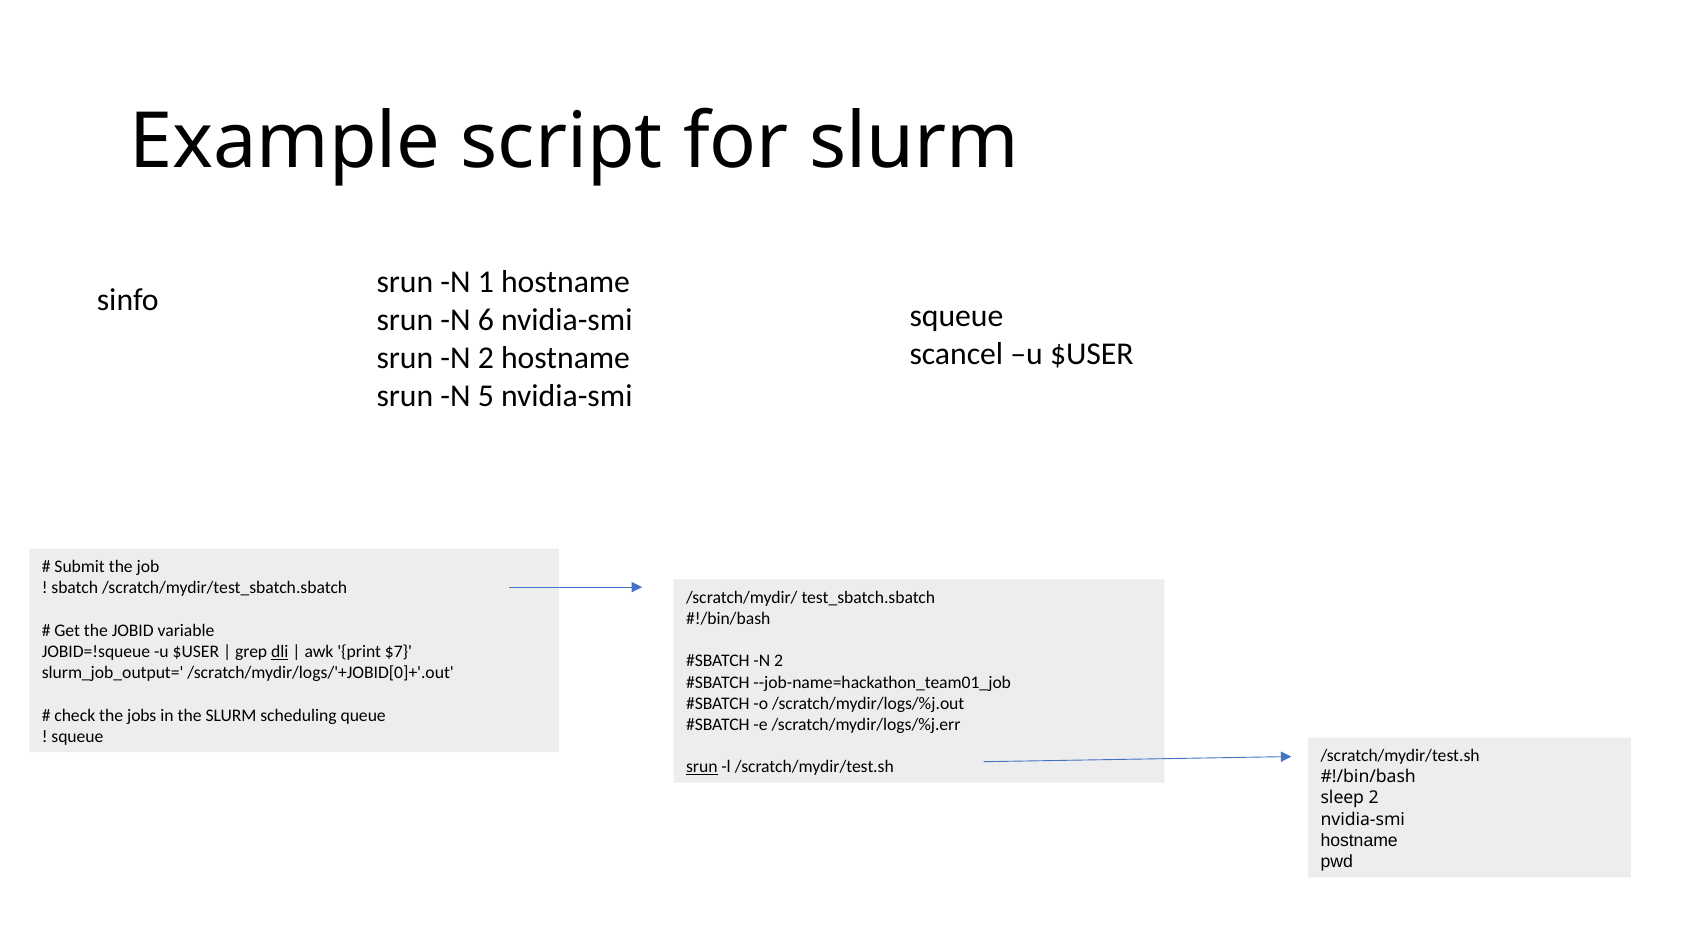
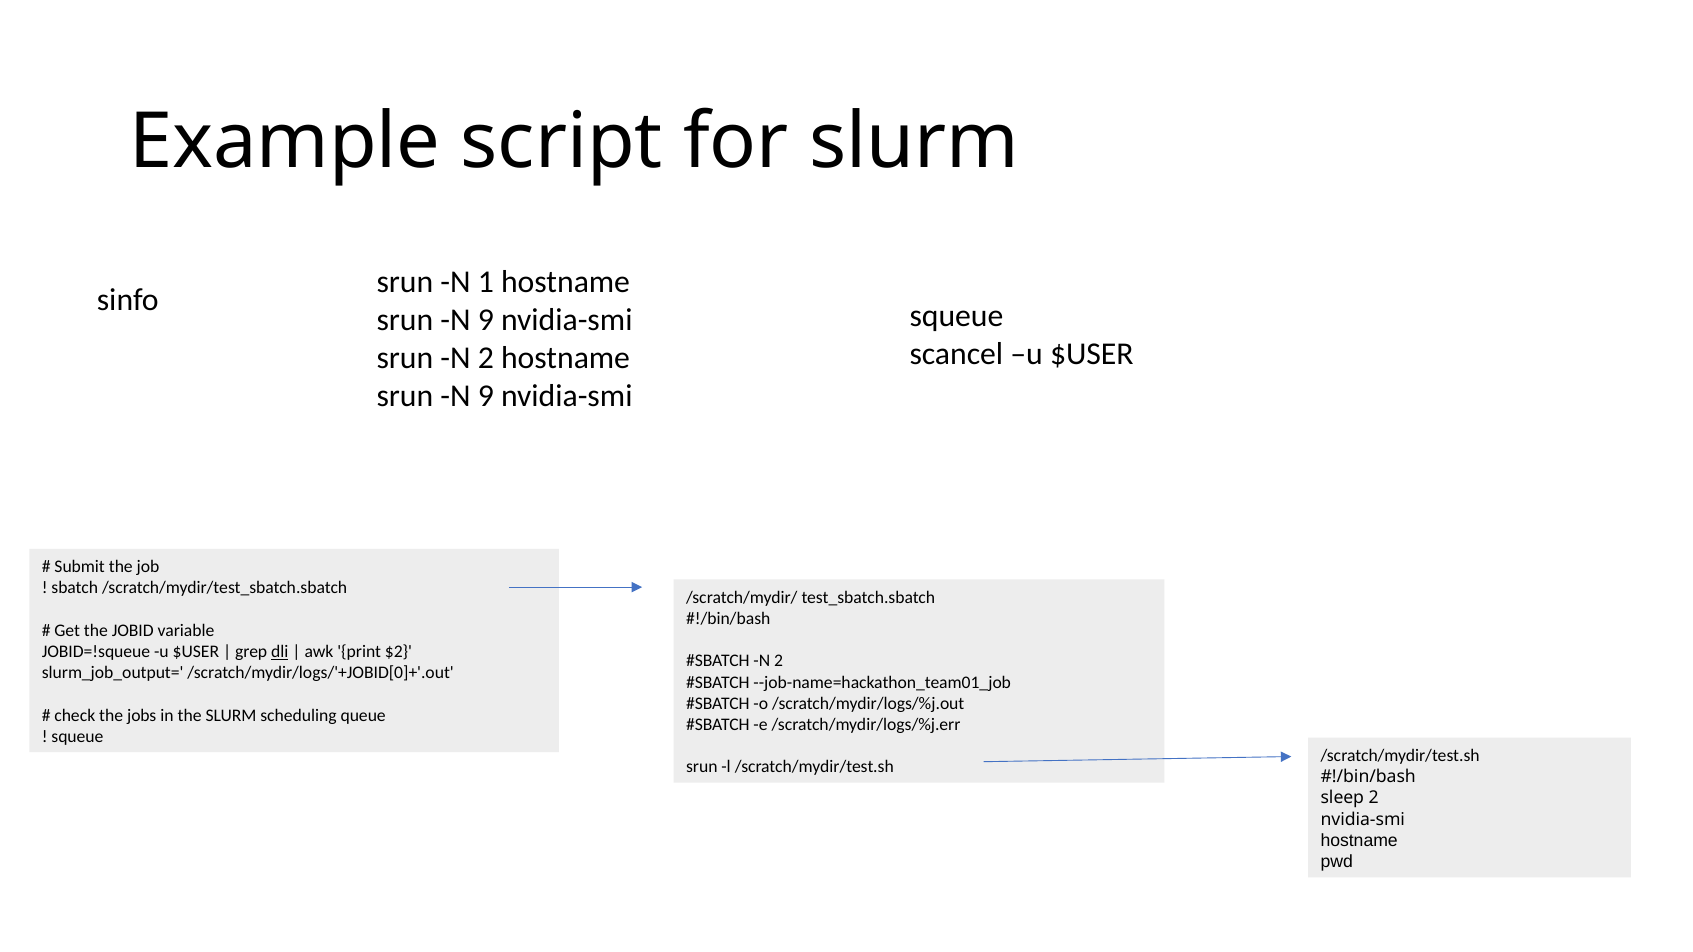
6: 6 -> 9 (486, 320)
5: 5 -> 9 (486, 396)
$7: $7 -> $2 (399, 652)
srun underline: present -> none (702, 767)
